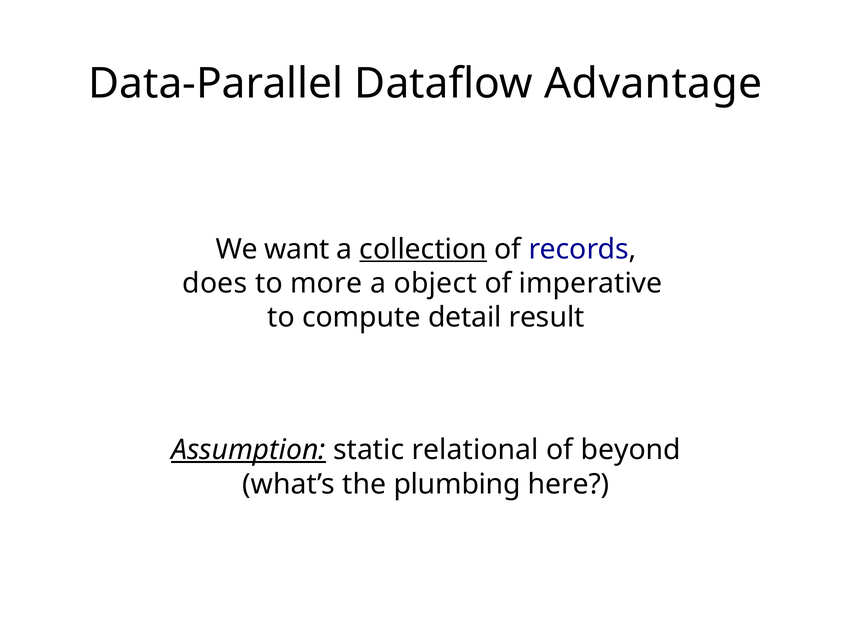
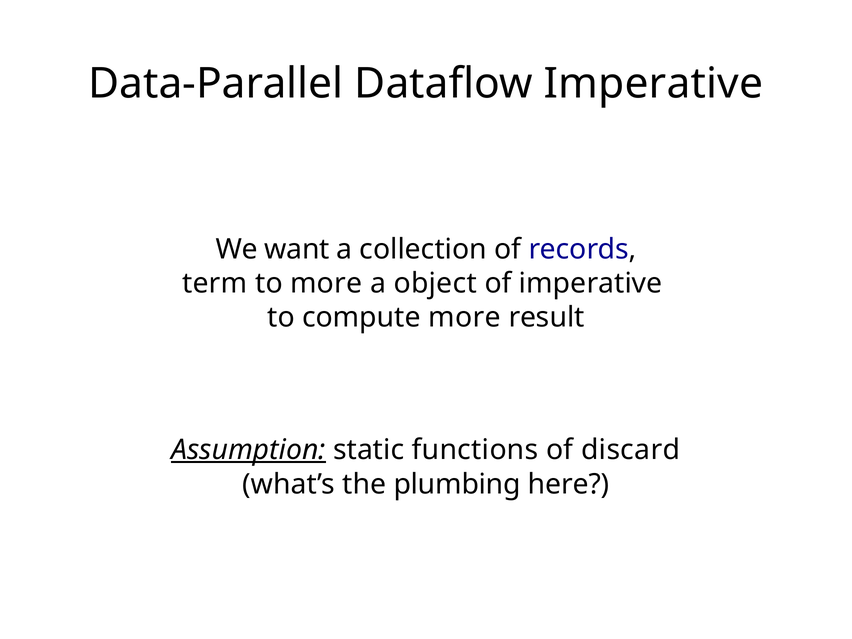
Dataflow Advantage: Advantage -> Imperative (653, 84)
collection underline: present -> none (423, 249)
does: does -> term (215, 283)
compute detail: detail -> more (465, 317)
relational: relational -> functions (475, 450)
beyond: beyond -> discard (631, 450)
